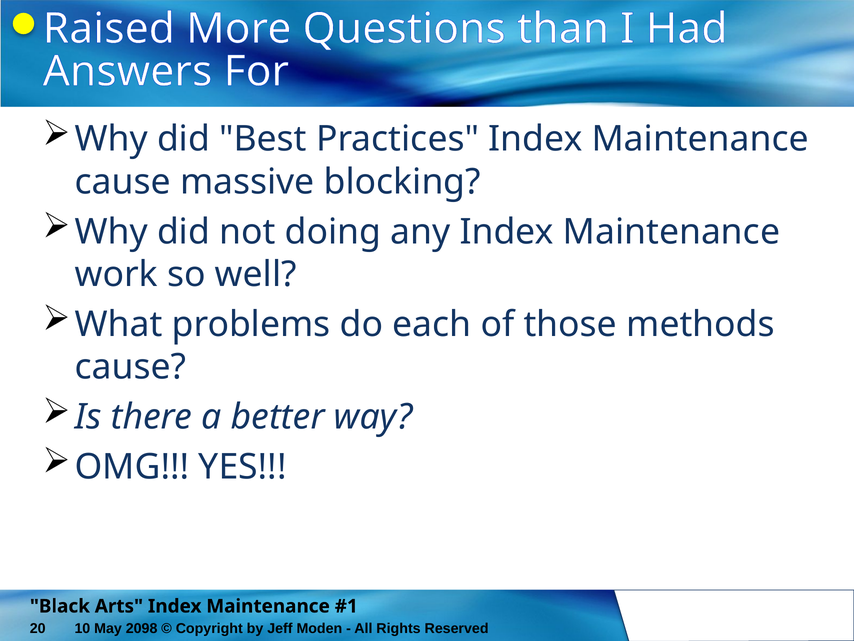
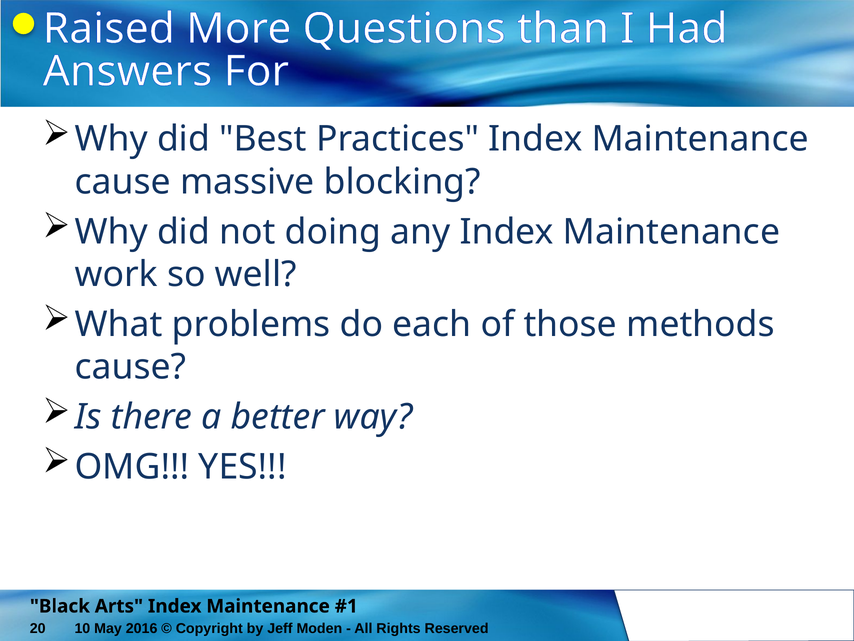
2098: 2098 -> 2016 (142, 628)
